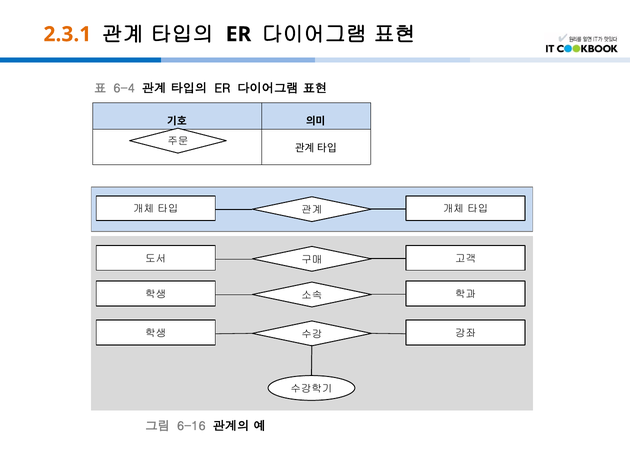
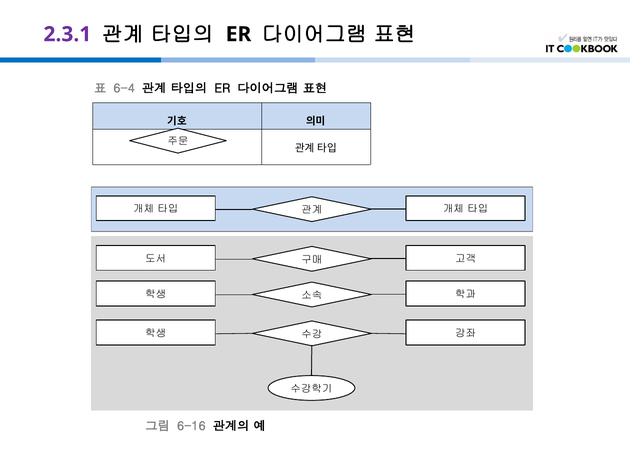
2.3.1 colour: orange -> purple (67, 34)
